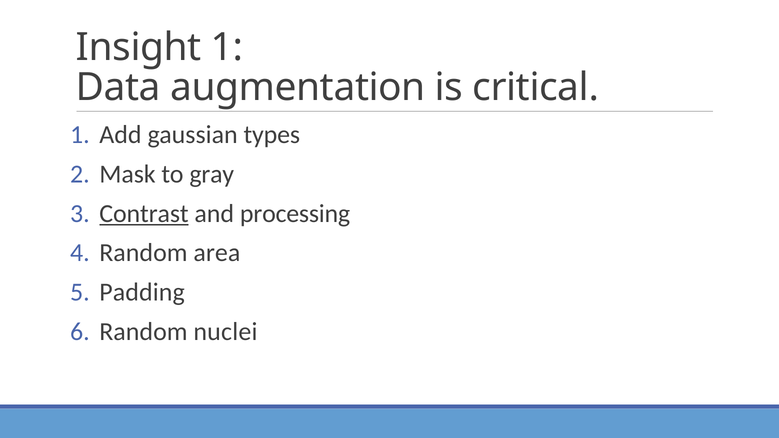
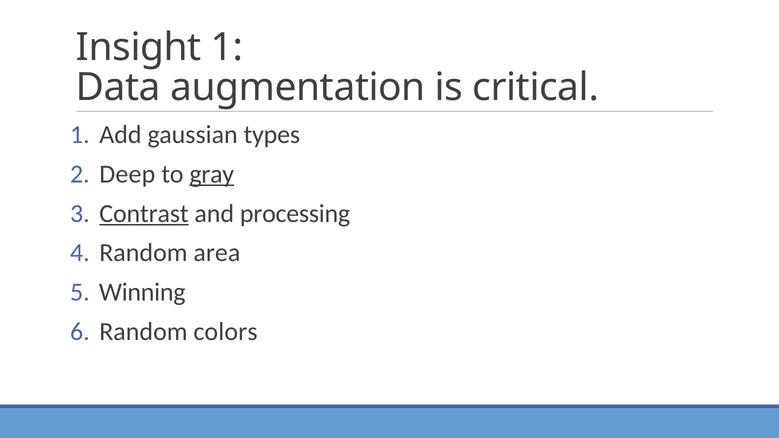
Mask: Mask -> Deep (127, 174)
gray underline: none -> present (212, 174)
Padding: Padding -> Winning (142, 292)
nuclei: nuclei -> colors (225, 332)
